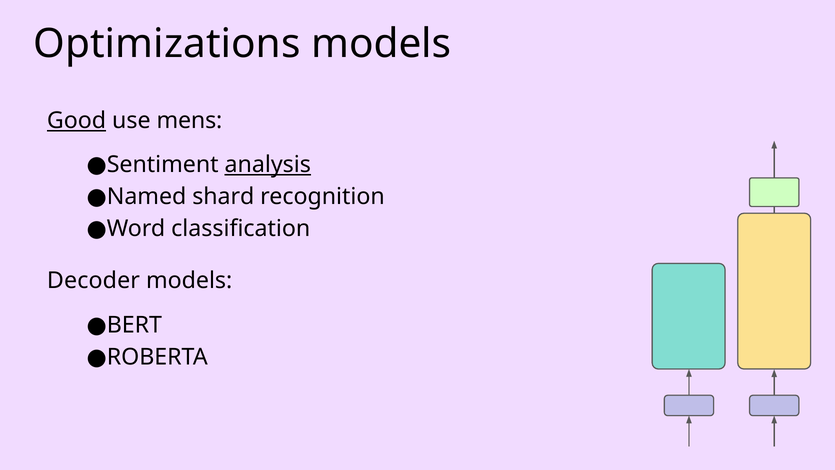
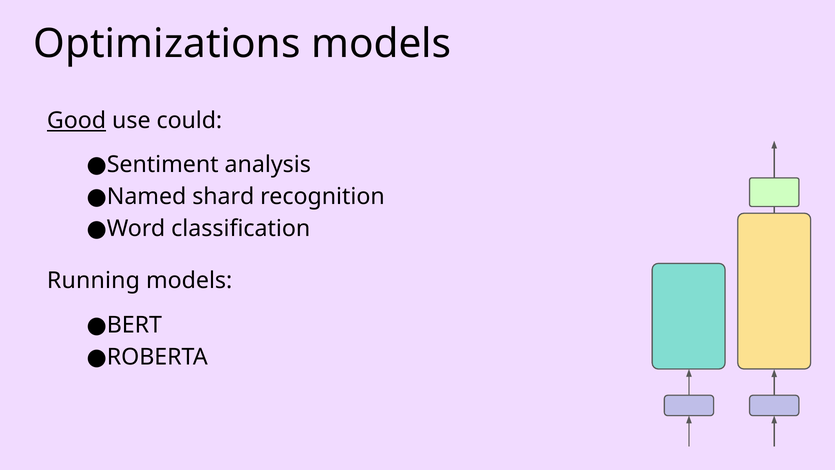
mens: mens -> could (189, 121)
analysis underline: present -> none (268, 165)
Decoder: Decoder -> Running (93, 281)
